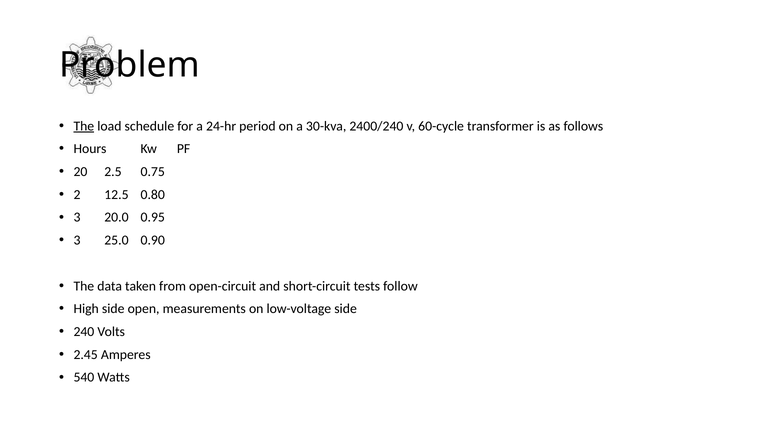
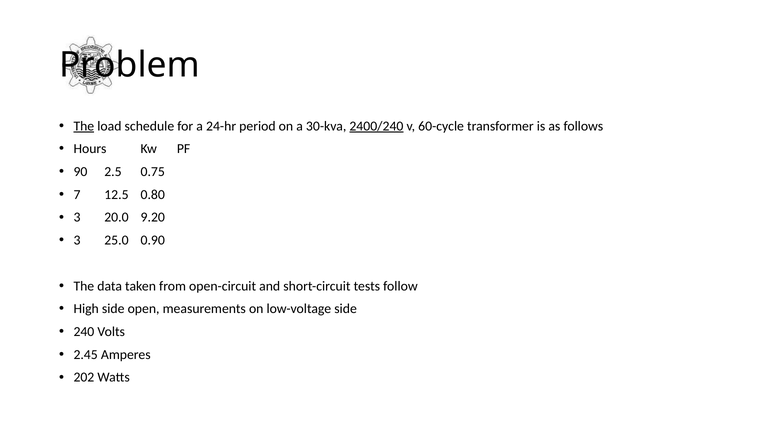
2400/240 underline: none -> present (376, 126)
20: 20 -> 90 (80, 172)
2: 2 -> 7 (77, 195)
0.95: 0.95 -> 9.20 (153, 218)
540: 540 -> 202 (84, 378)
